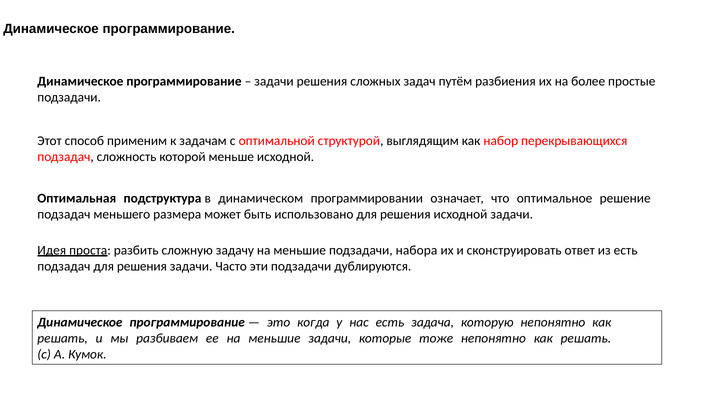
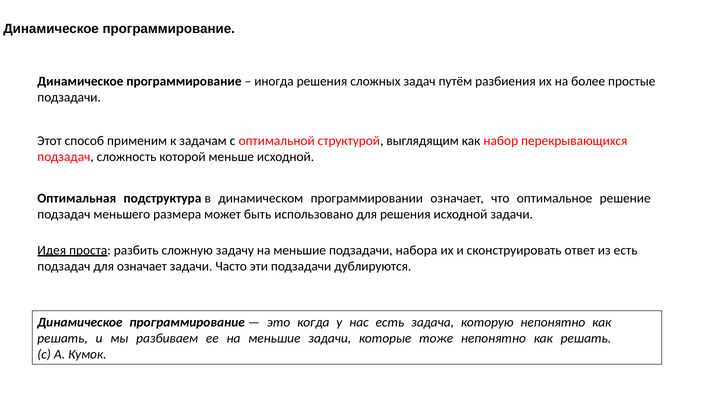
задачи: задачи -> иногда (274, 82)
подзадач для решения: решения -> означает (142, 266)
